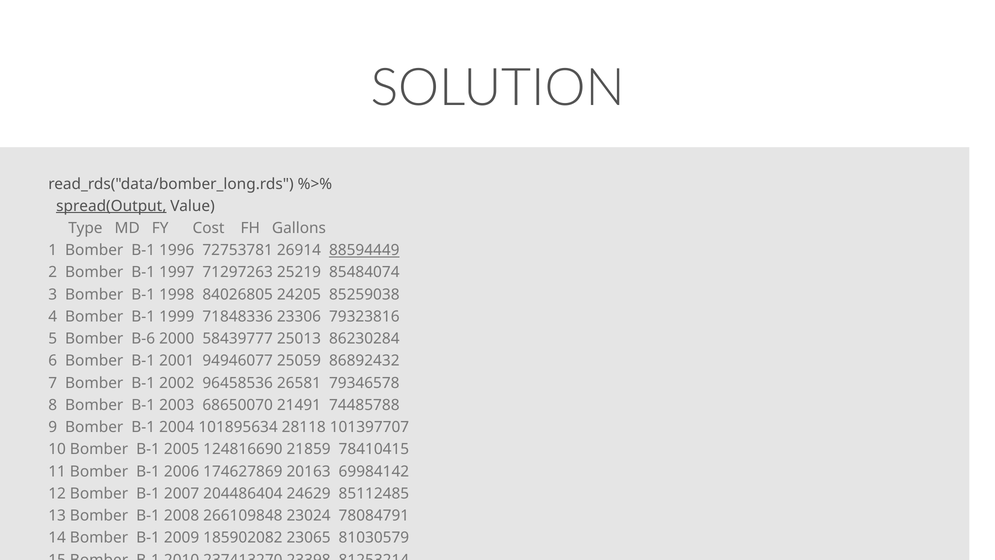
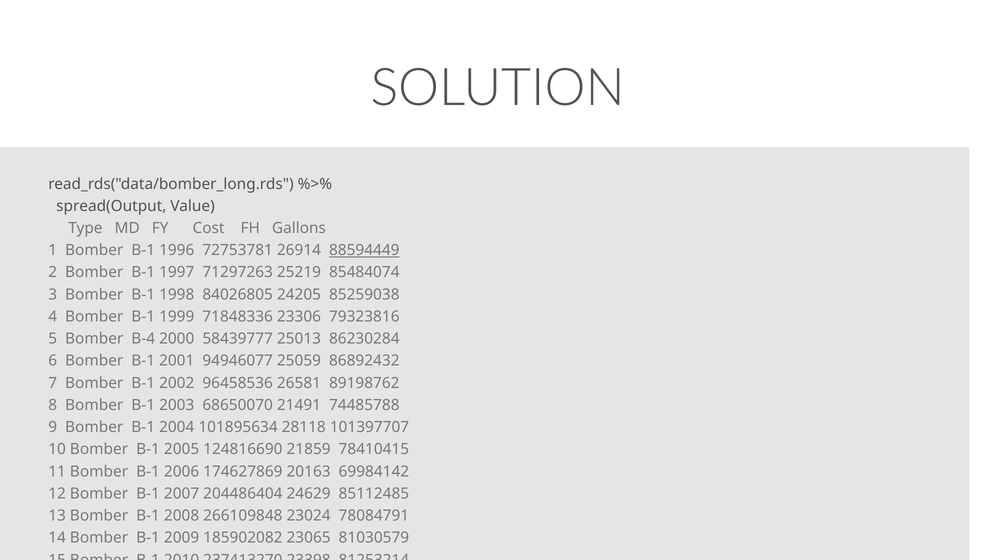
spread(Output underline: present -> none (111, 206)
B-6: B-6 -> B-4 (143, 339)
79346578: 79346578 -> 89198762 (364, 383)
